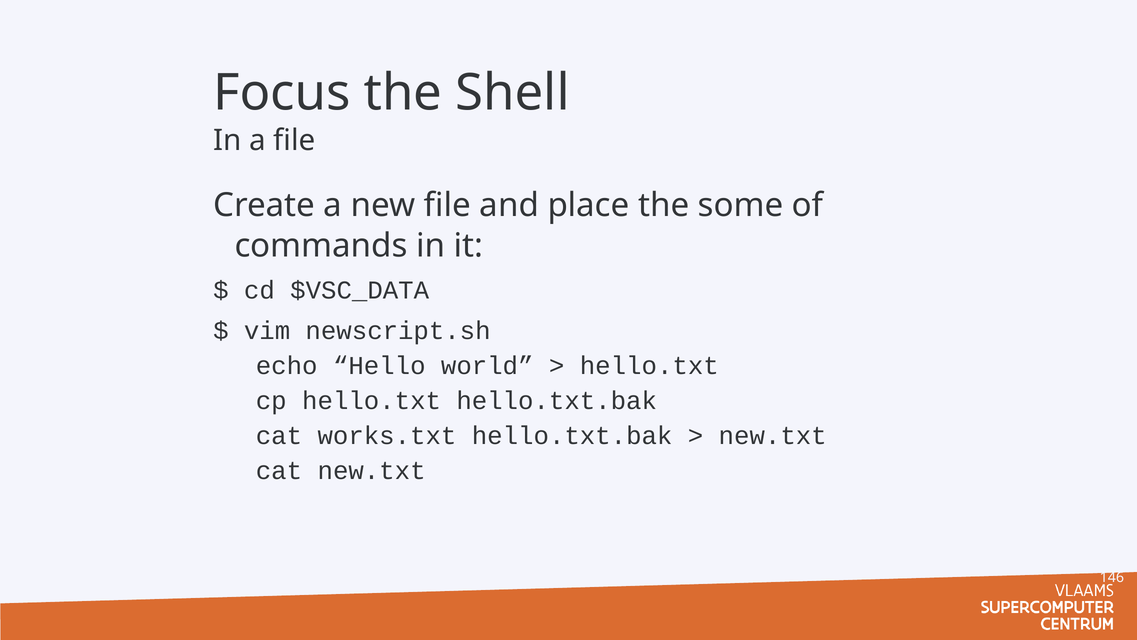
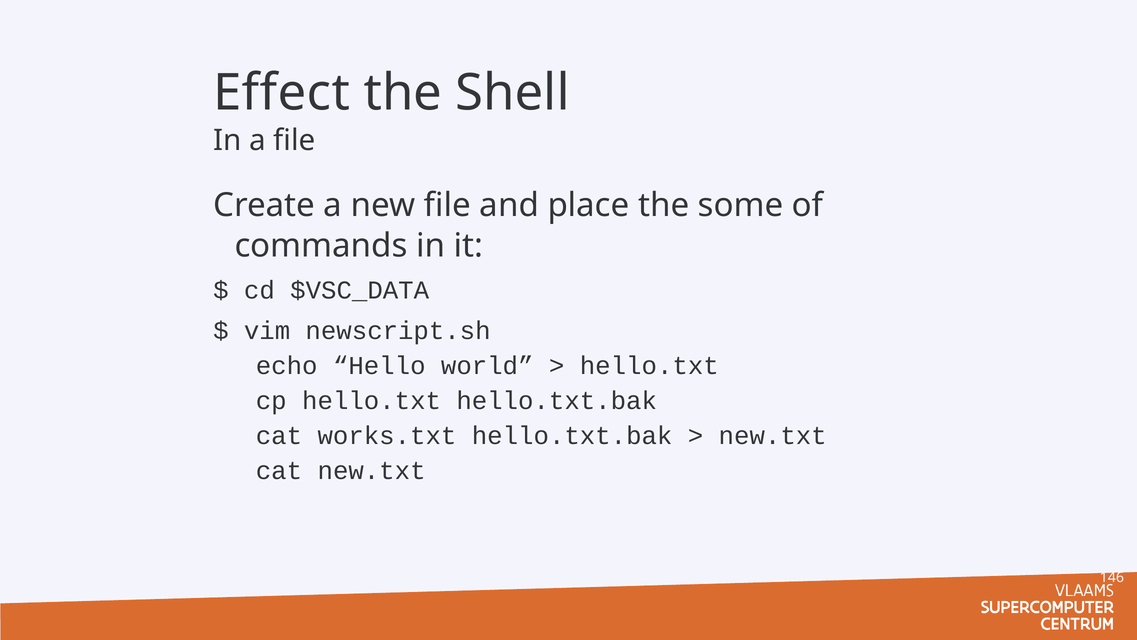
Focus: Focus -> Effect (282, 93)
